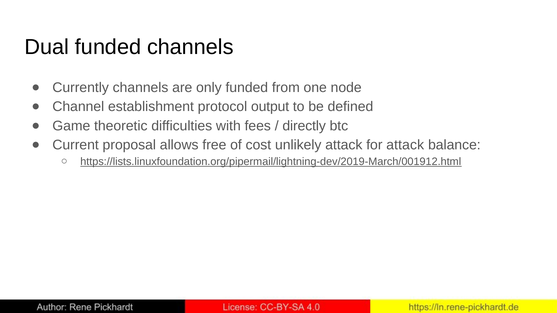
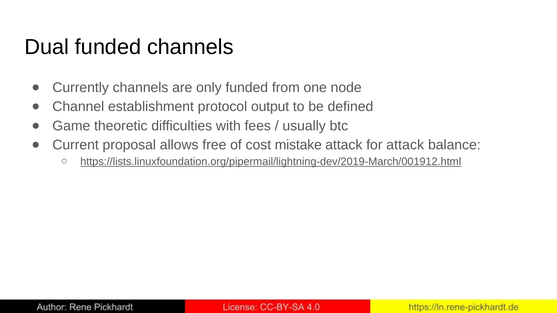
directly: directly -> usually (304, 126)
unlikely: unlikely -> mistake (298, 145)
